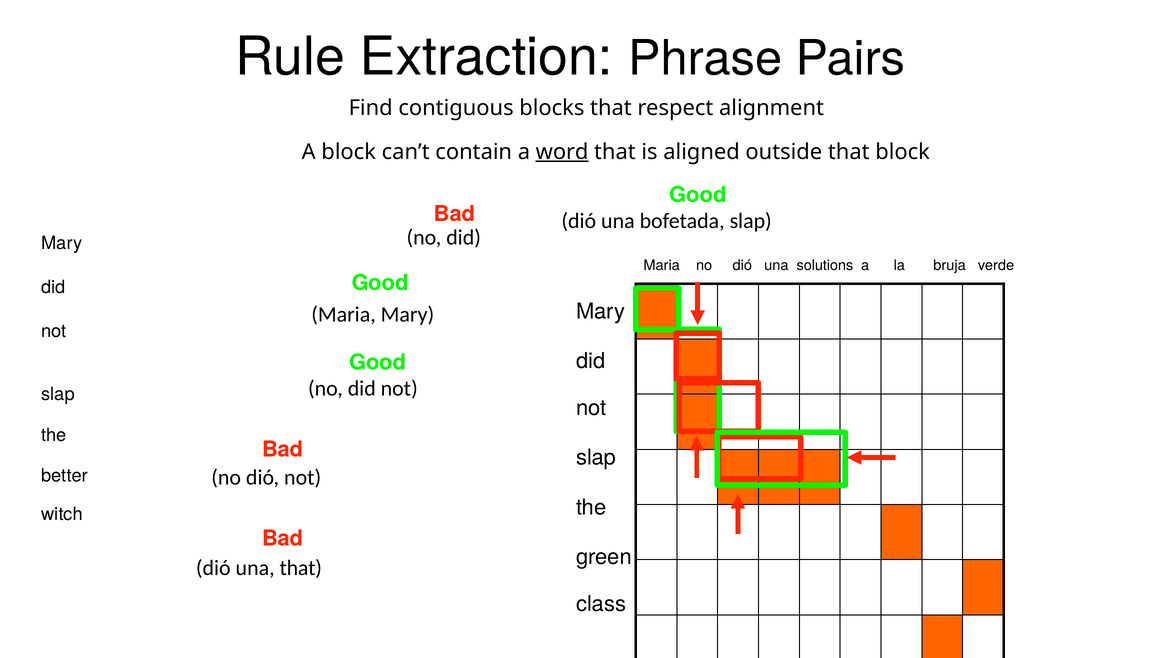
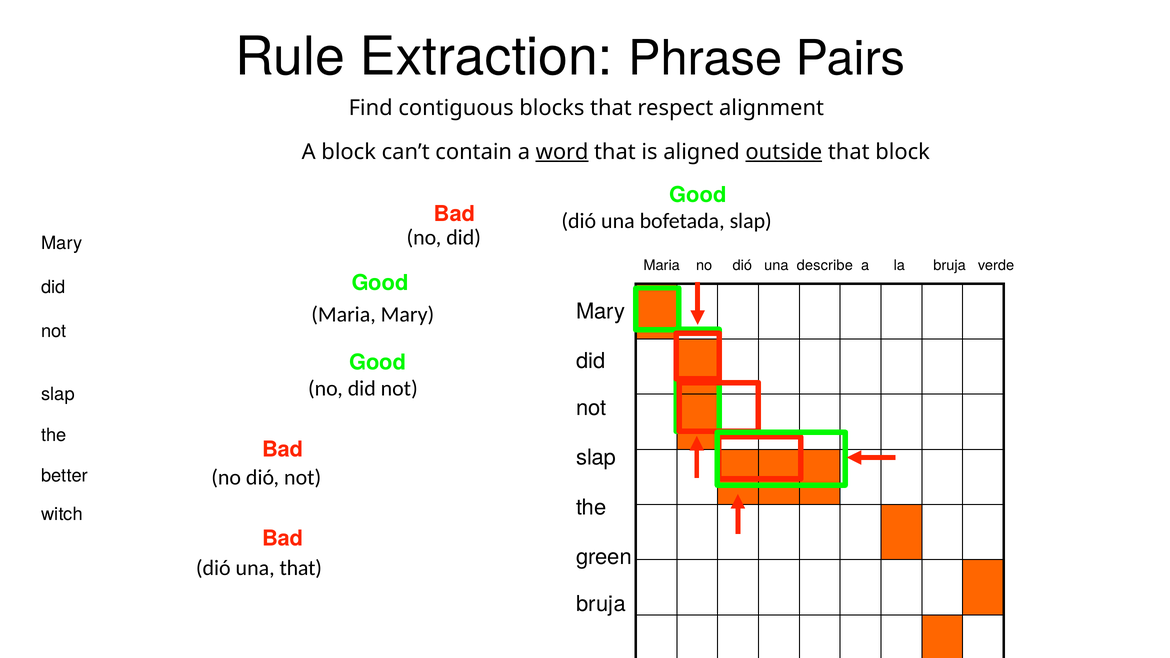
outside underline: none -> present (784, 152)
solutions: solutions -> describe (825, 265)
class: class -> bruja (601, 604)
